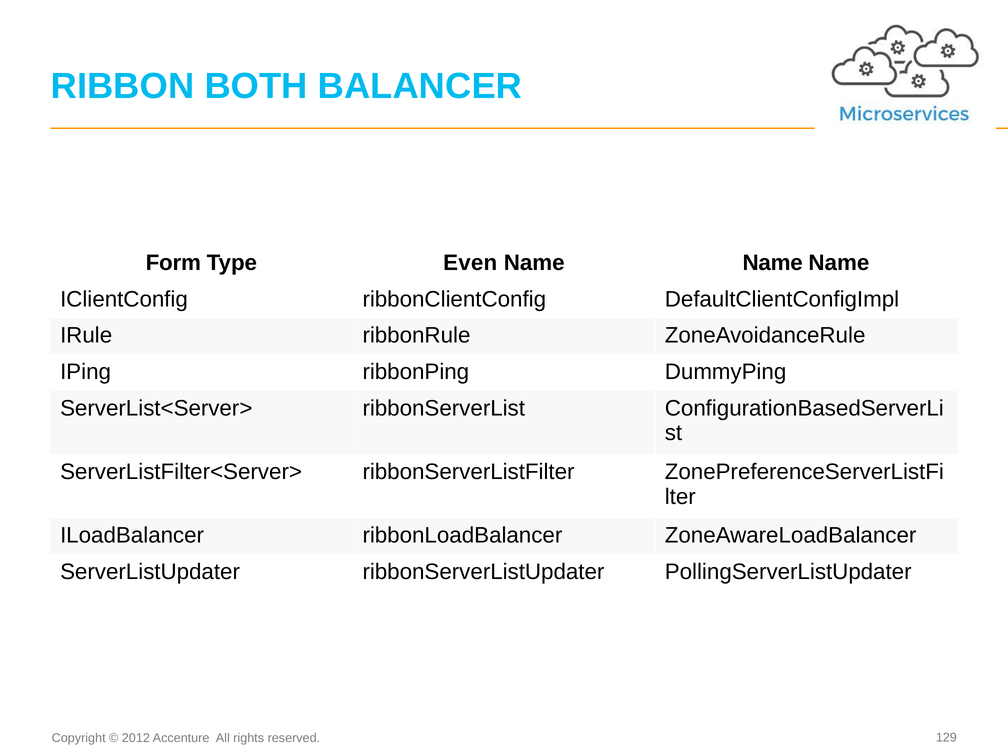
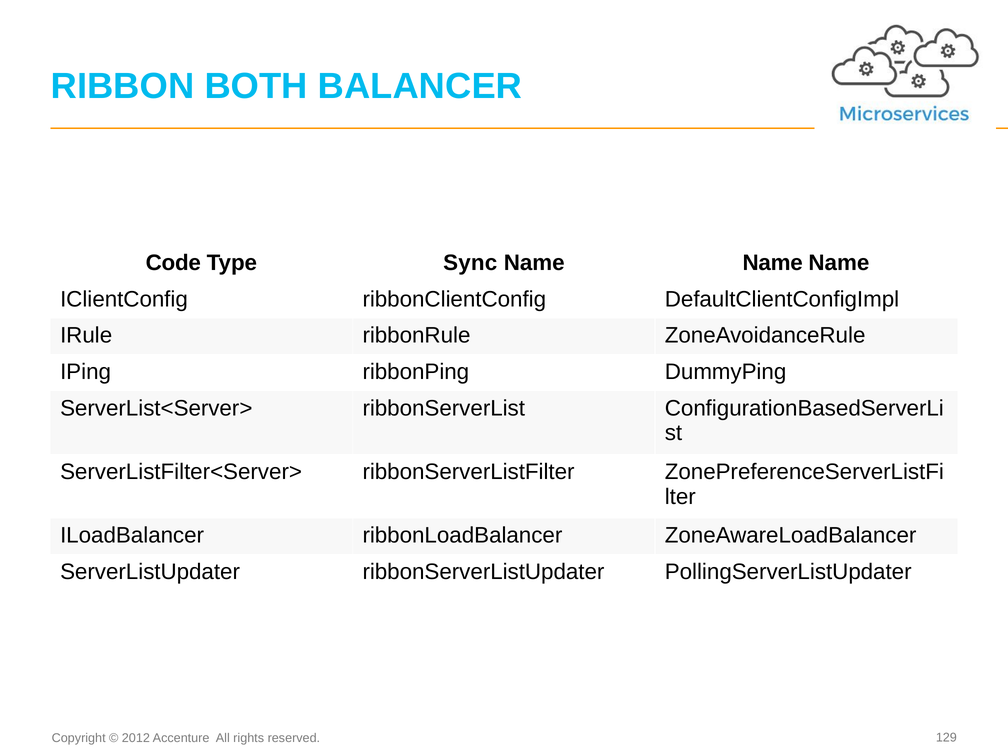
Form: Form -> Code (173, 263)
Even: Even -> Sync (470, 263)
